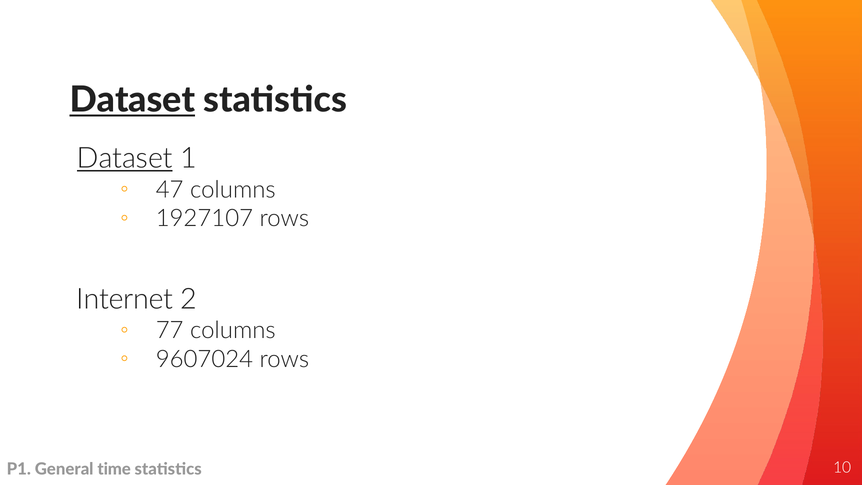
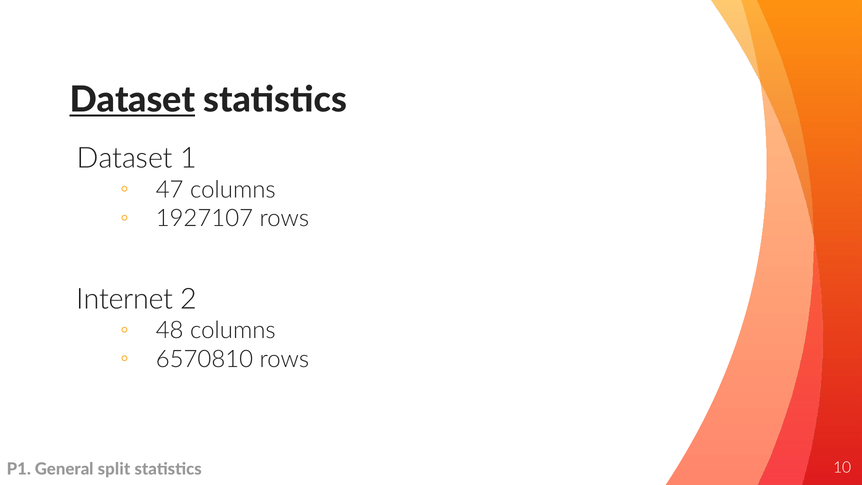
Dataset underline: present -> none (125, 158)
77: 77 -> 48 (170, 330)
9607024: 9607024 -> 6570810 (204, 359)
time: time -> split (114, 469)
